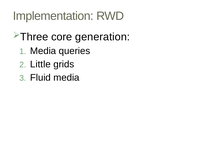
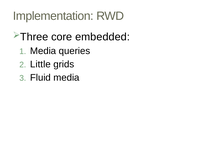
generation: generation -> embedded (103, 37)
